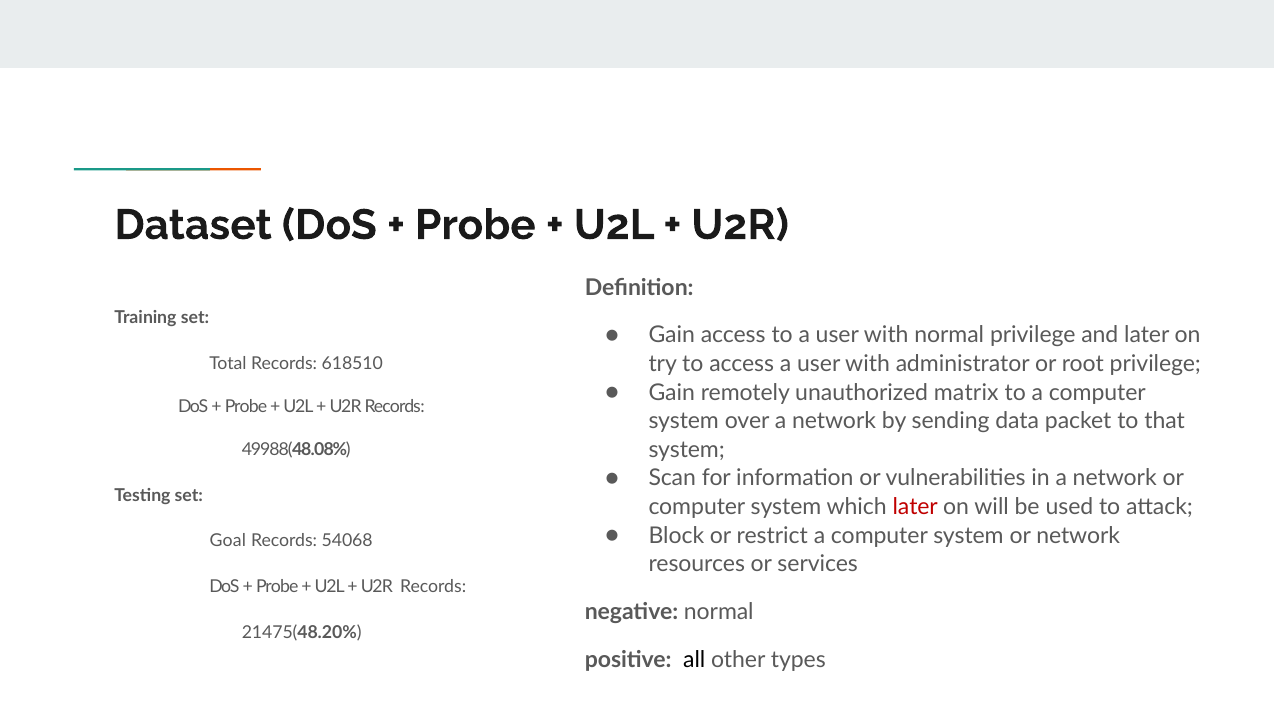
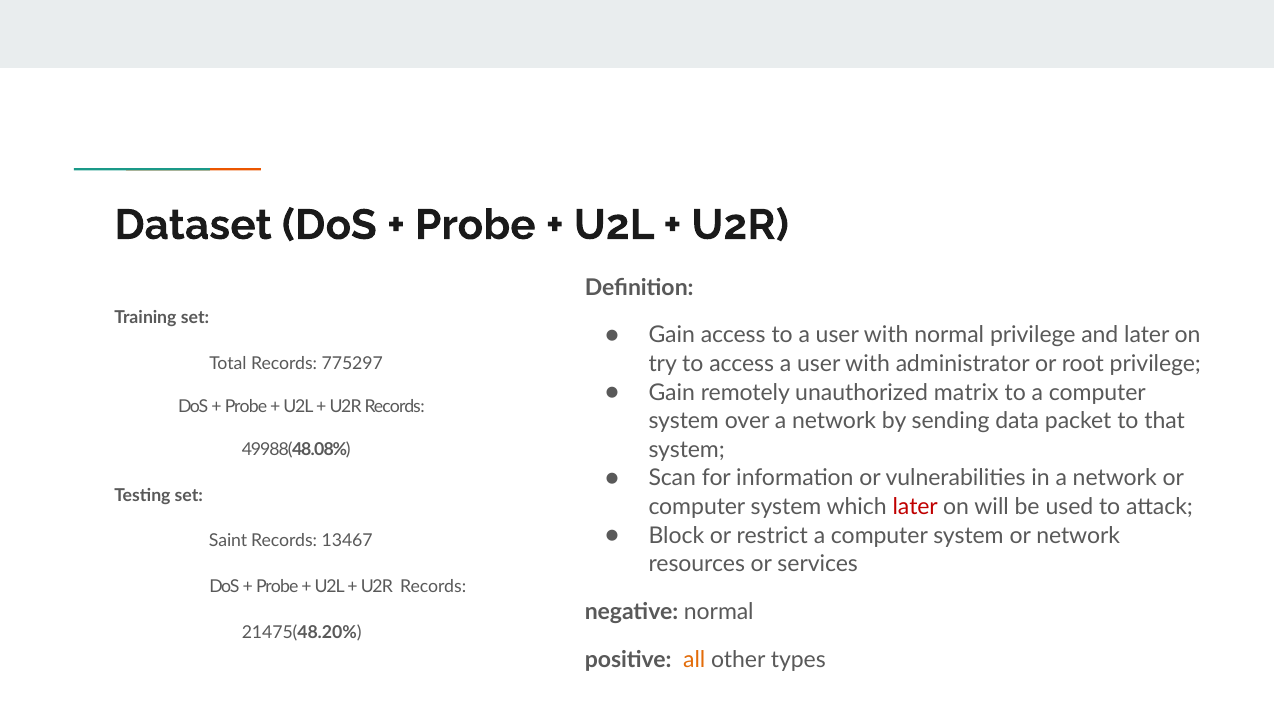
618510: 618510 -> 775297 (352, 363)
Goal: Goal -> Saint (228, 541)
54068: 54068 -> 13467 (347, 541)
all colour: black -> orange (694, 659)
